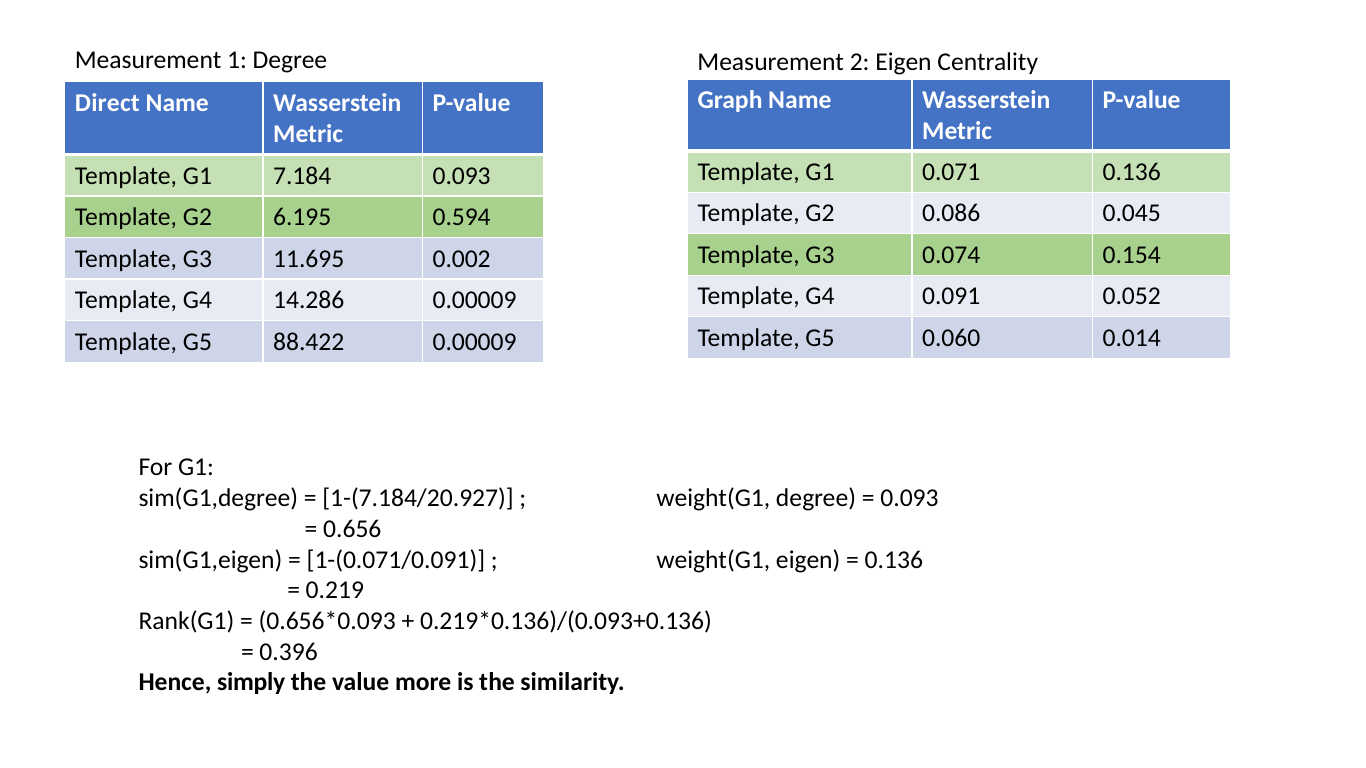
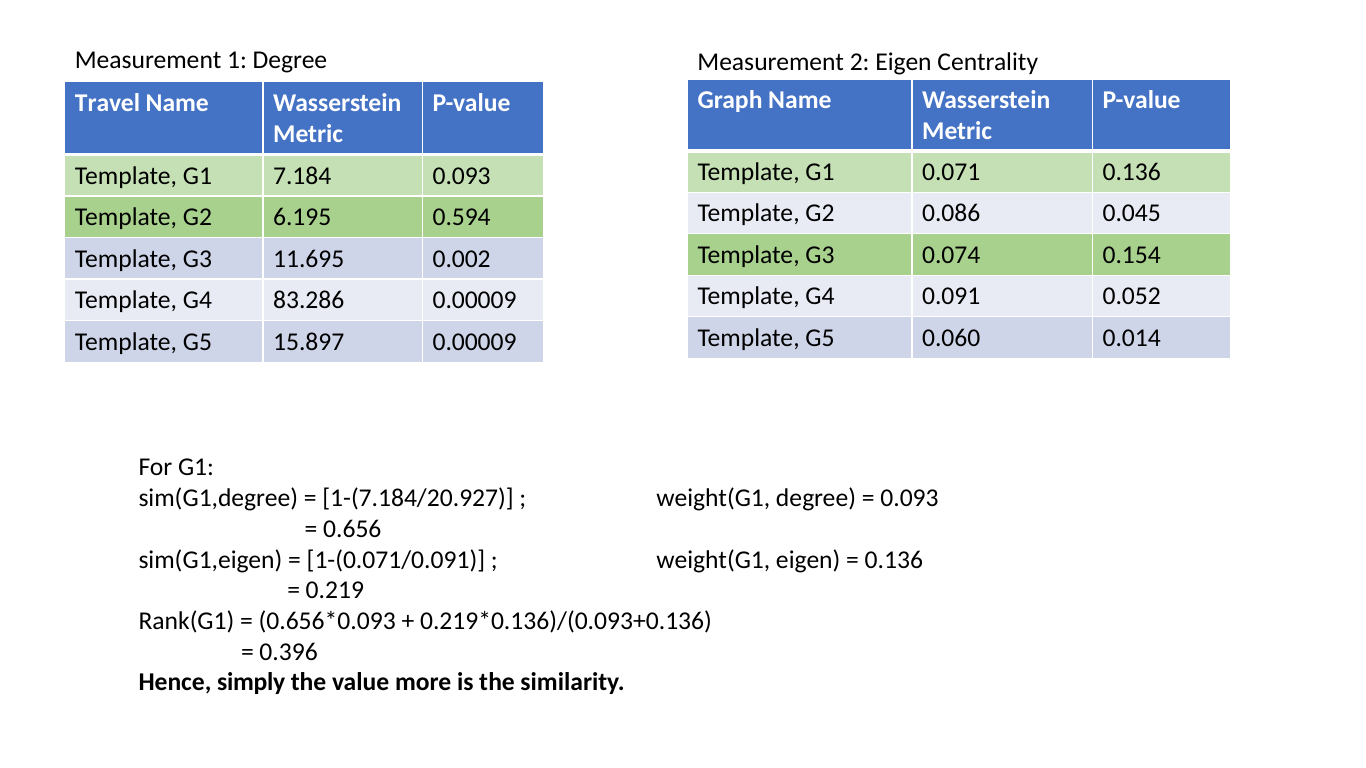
Direct: Direct -> Travel (108, 103)
14.286: 14.286 -> 83.286 (309, 300)
88.422: 88.422 -> 15.897 (309, 342)
